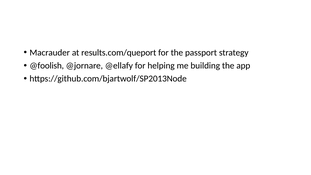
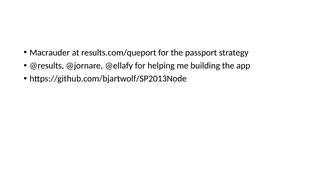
@foolish: @foolish -> @results (47, 66)
